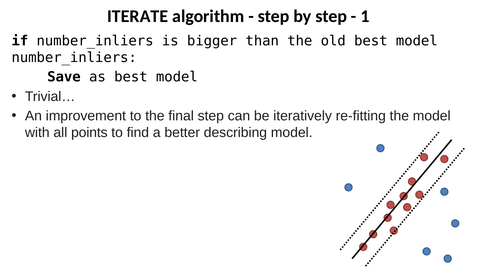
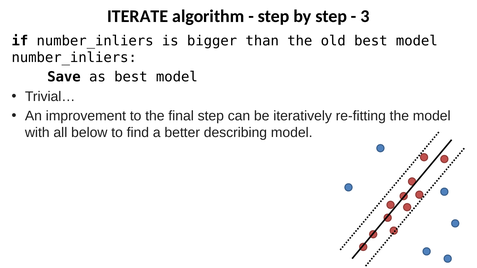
1: 1 -> 3 (365, 16)
points: points -> below (89, 133)
